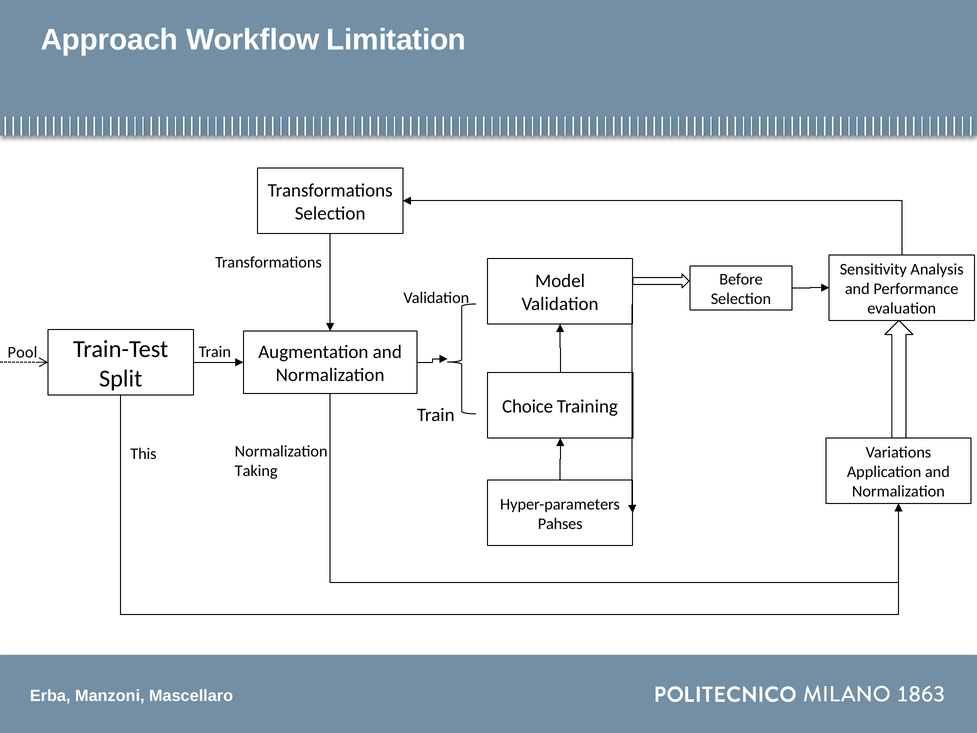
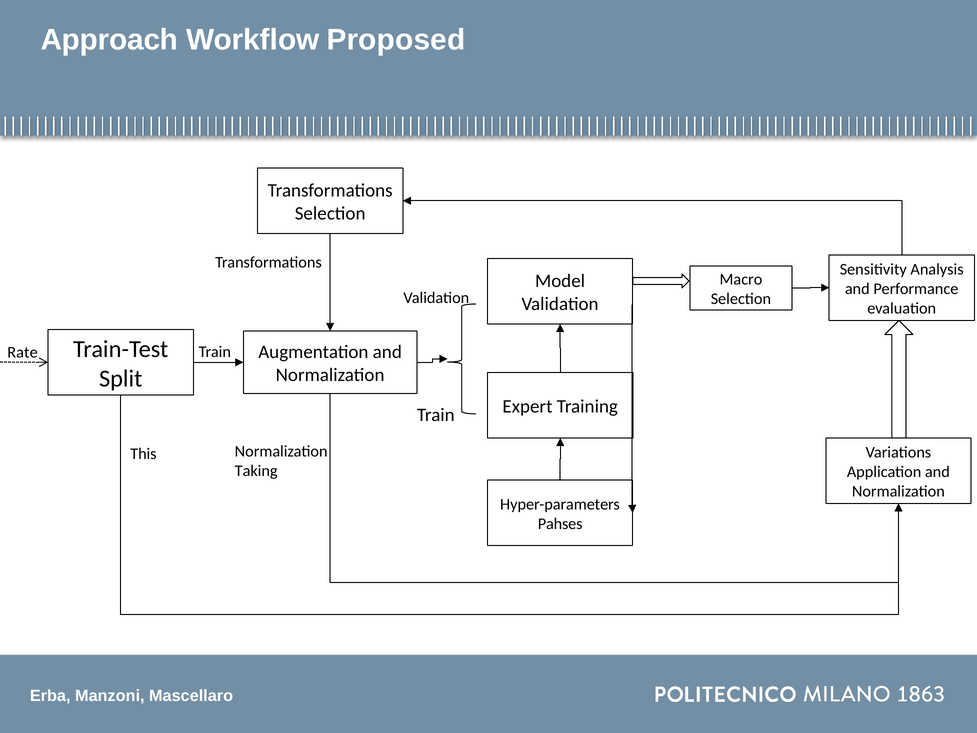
Limitation: Limitation -> Proposed (396, 40)
Before: Before -> Macro (741, 279)
Pool: Pool -> Rate (23, 352)
Choice: Choice -> Expert (527, 406)
